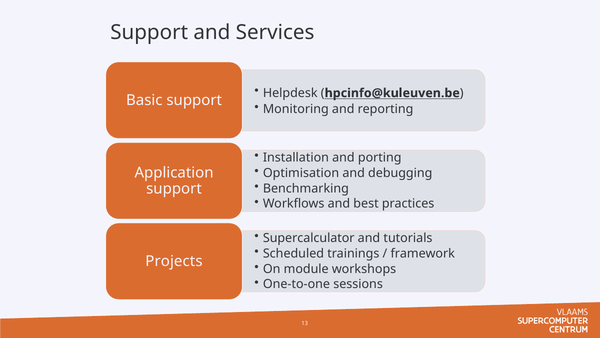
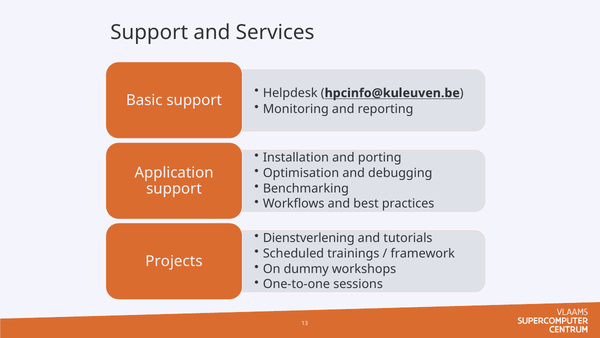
Supercalculator: Supercalculator -> Dienstverlening (309, 238)
module: module -> dummy (306, 268)
